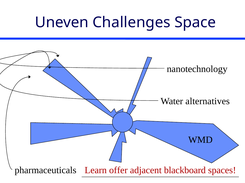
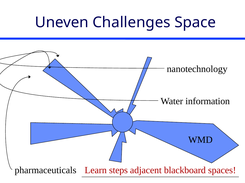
alternatives: alternatives -> information (208, 102)
offer: offer -> steps (118, 171)
